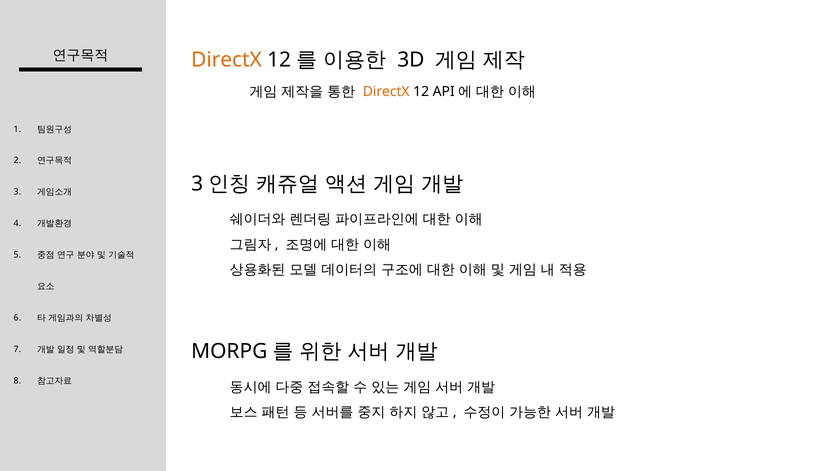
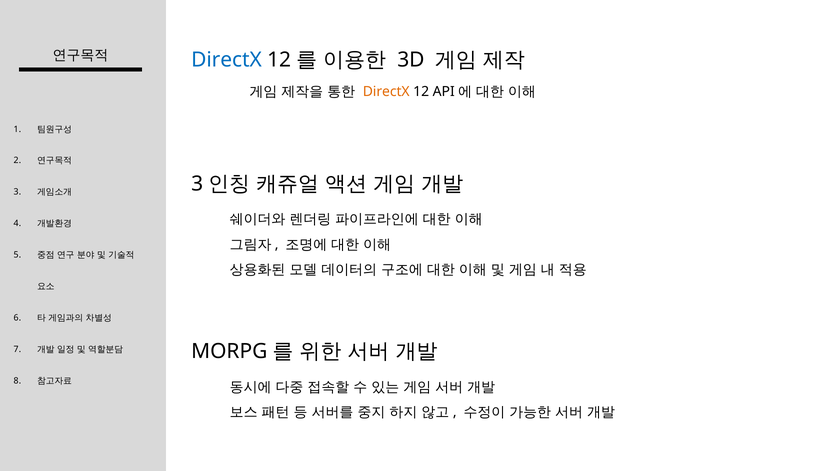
DirectX colour: orange -> blue (226, 60)
